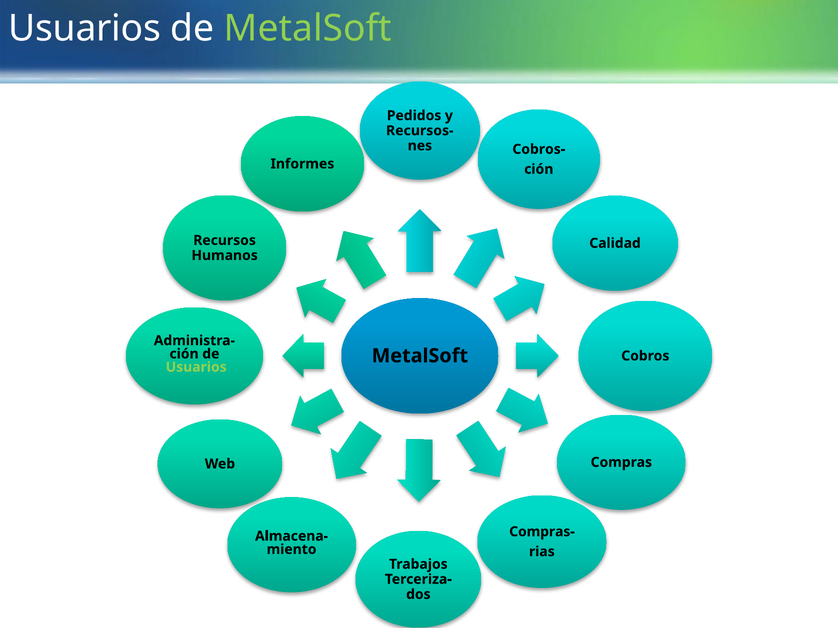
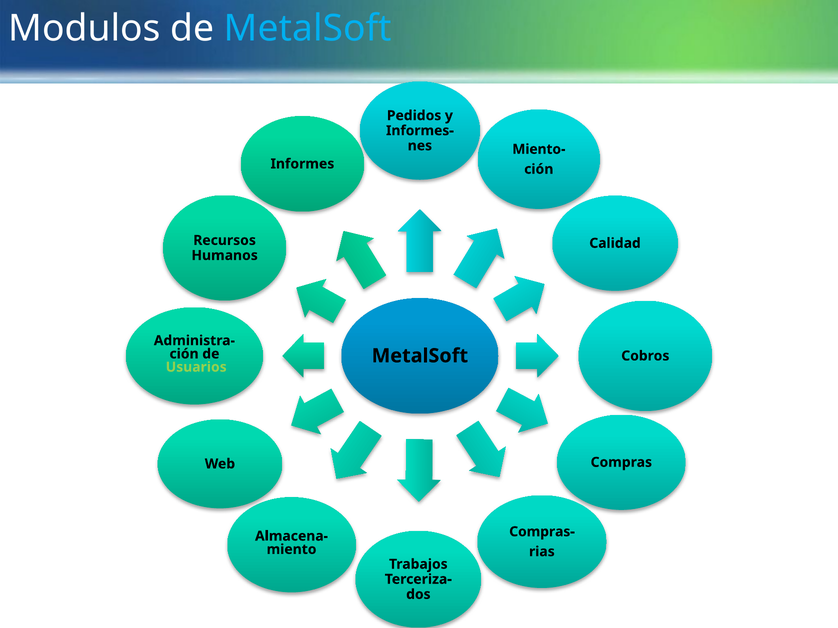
Usuarios: Usuarios -> Modulos (84, 28)
MetalSoft colour: light green -> light blue (308, 28)
Recursos-: Recursos- -> Informes- (420, 131)
Cobros-: Cobros- -> Miento- (539, 149)
